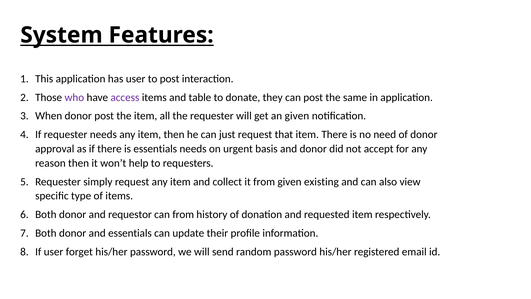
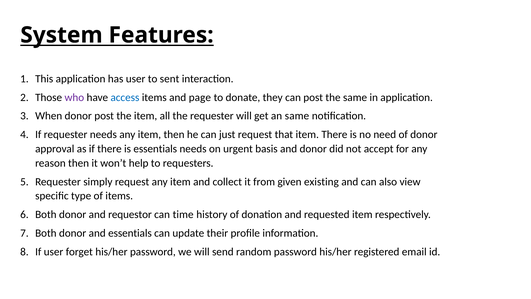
to post: post -> sent (170, 79)
access colour: purple -> blue (125, 97)
table: table -> page (200, 97)
an given: given -> same (297, 116)
can from: from -> time (183, 214)
